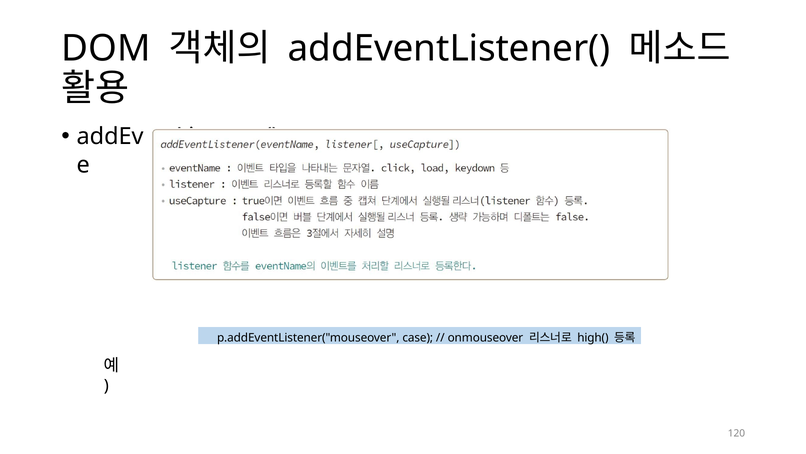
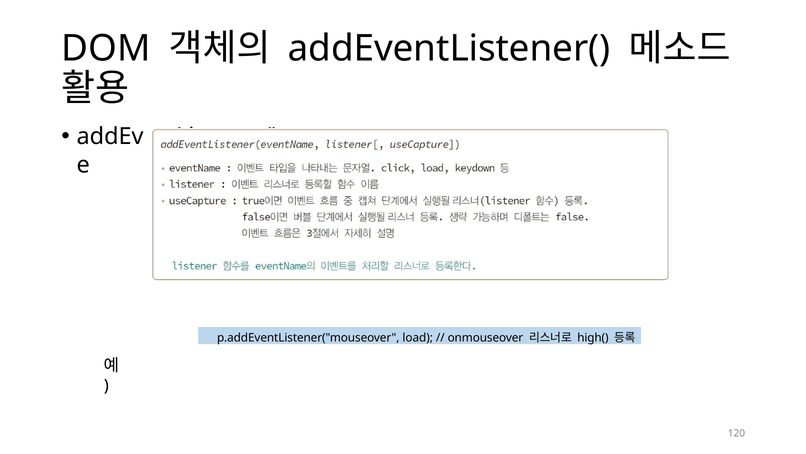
case: case -> load (418, 337)
